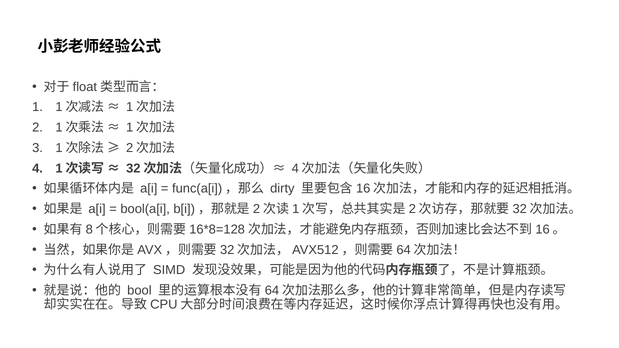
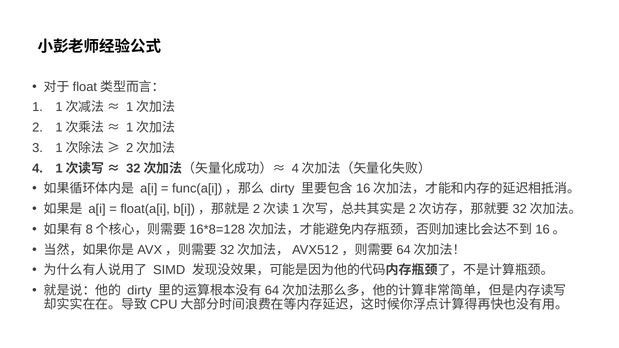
bool(a[i: bool(a[i -> float(a[i (145, 209)
bool: bool -> dirty (139, 291)
